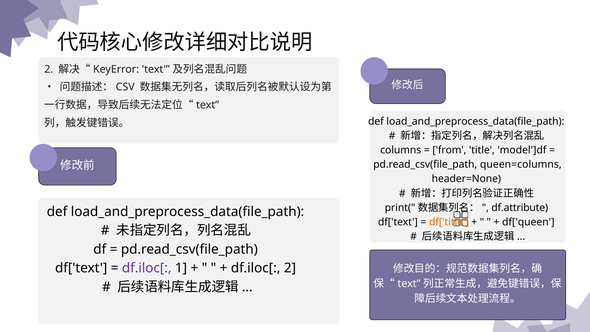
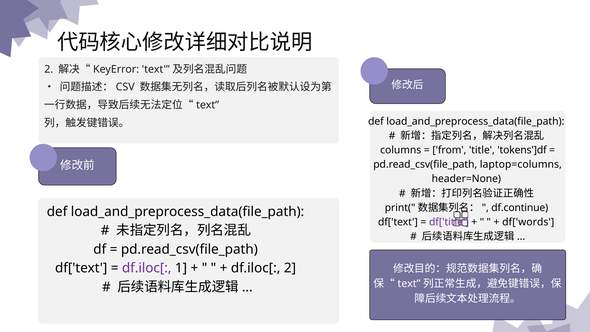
model']df: model']df -> tokens']df (522, 150)
queen=columns: queen=columns -> laptop=columns (521, 165)
df.attribute: df.attribute -> df.continue (520, 208)
df['title colour: orange -> purple (449, 222)
df['queen: df['queen -> df['words (528, 222)
